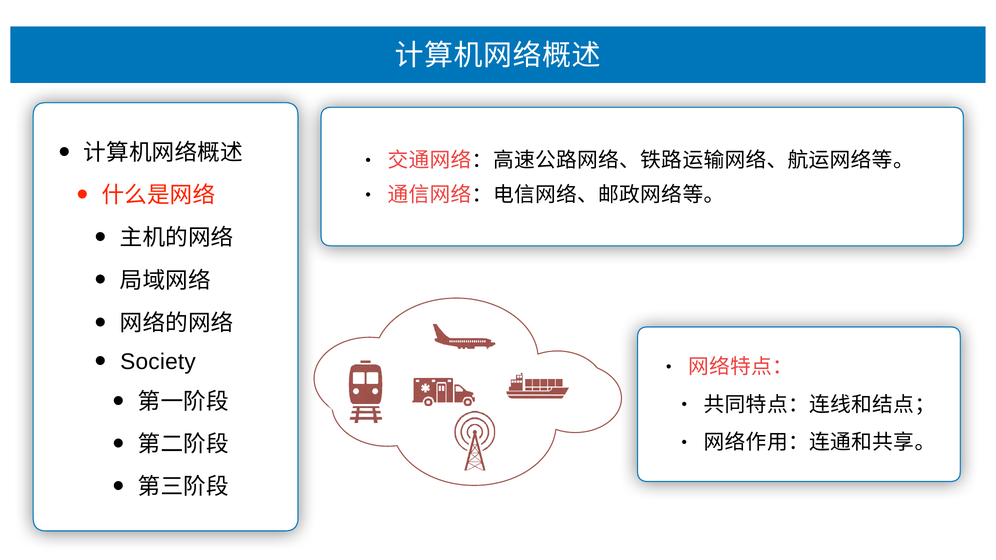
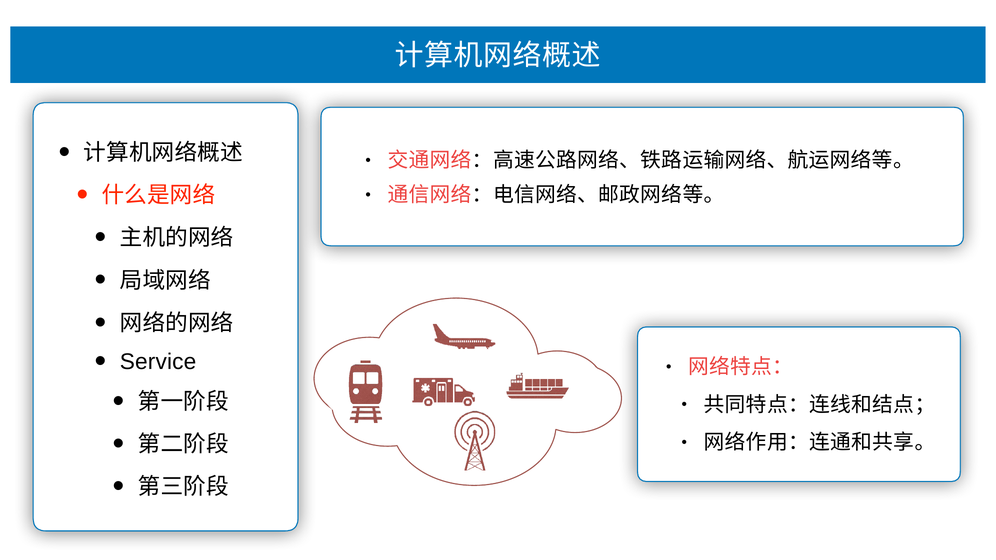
Society: Society -> Service (158, 362)
